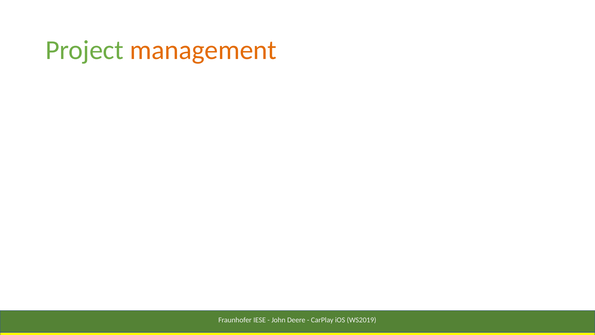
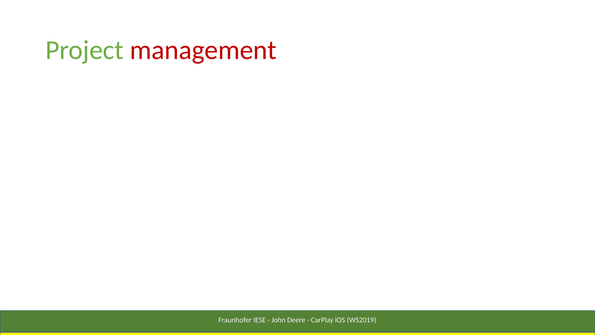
management colour: orange -> red (203, 50)
